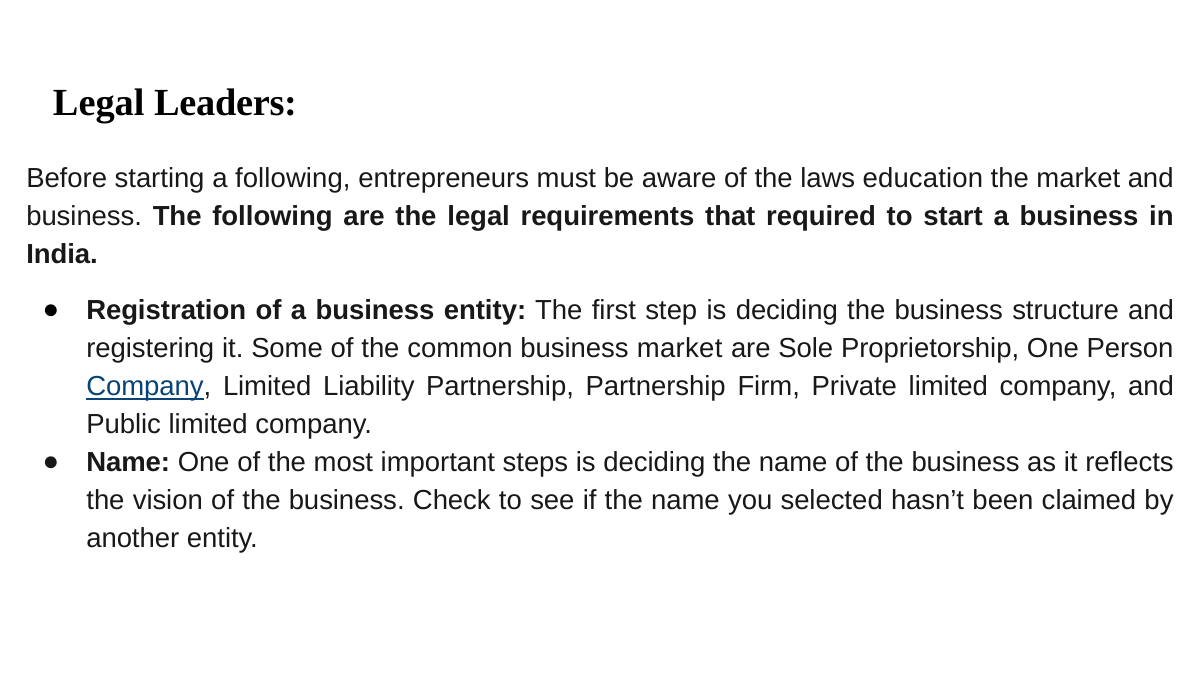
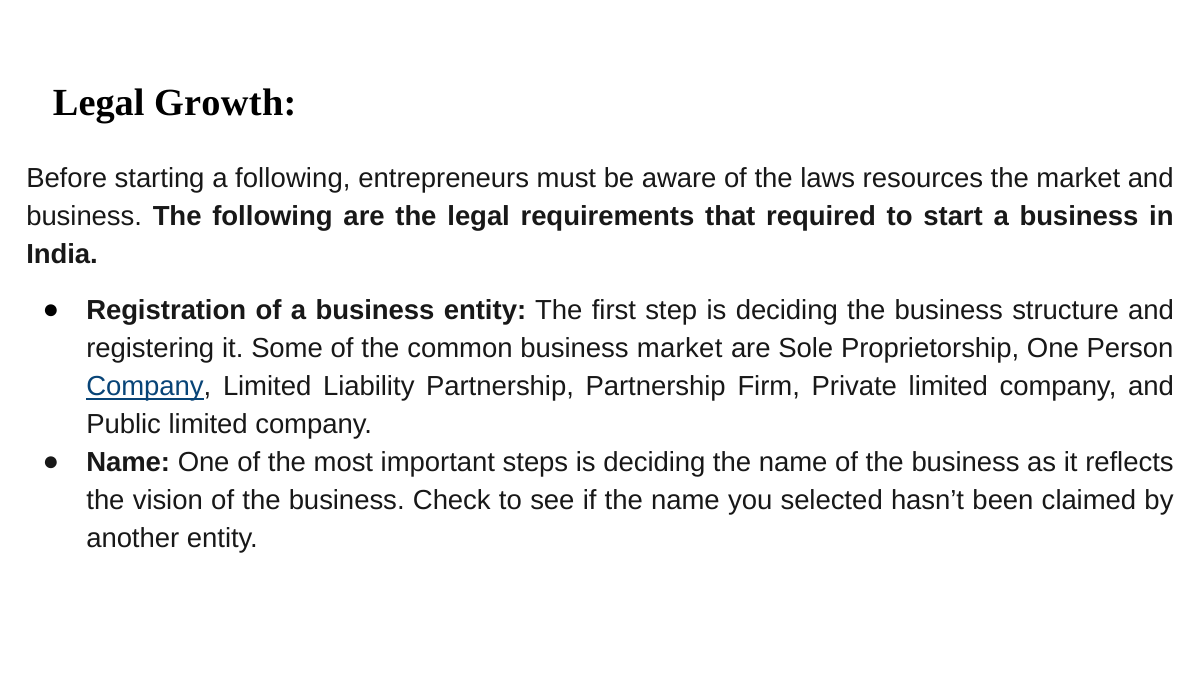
Leaders: Leaders -> Growth (225, 103)
education: education -> resources (923, 178)
